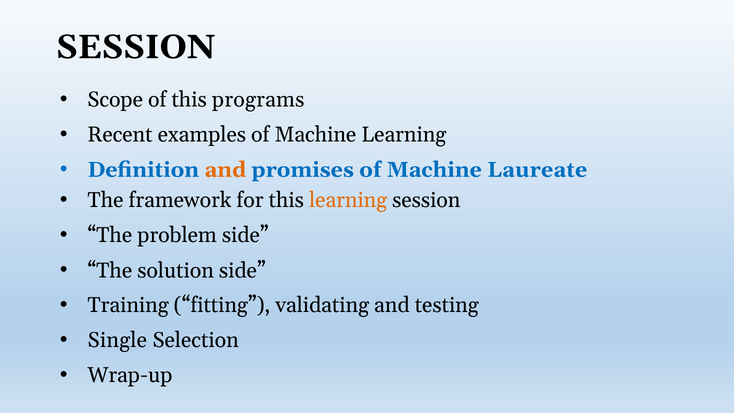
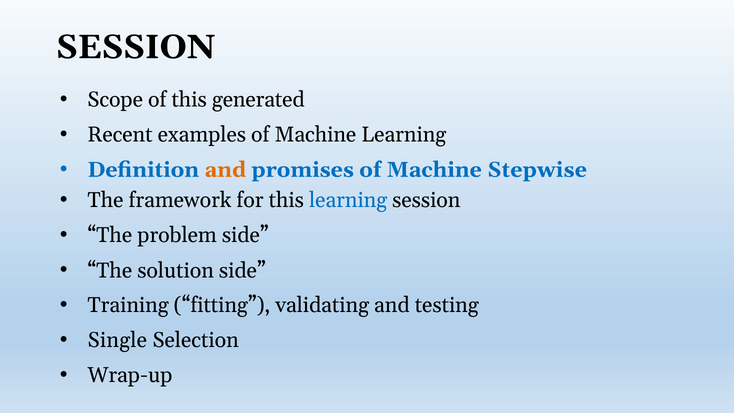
programs: programs -> generated (258, 100)
Laureate: Laureate -> Stepwise (537, 170)
learning colour: orange -> blue (348, 200)
